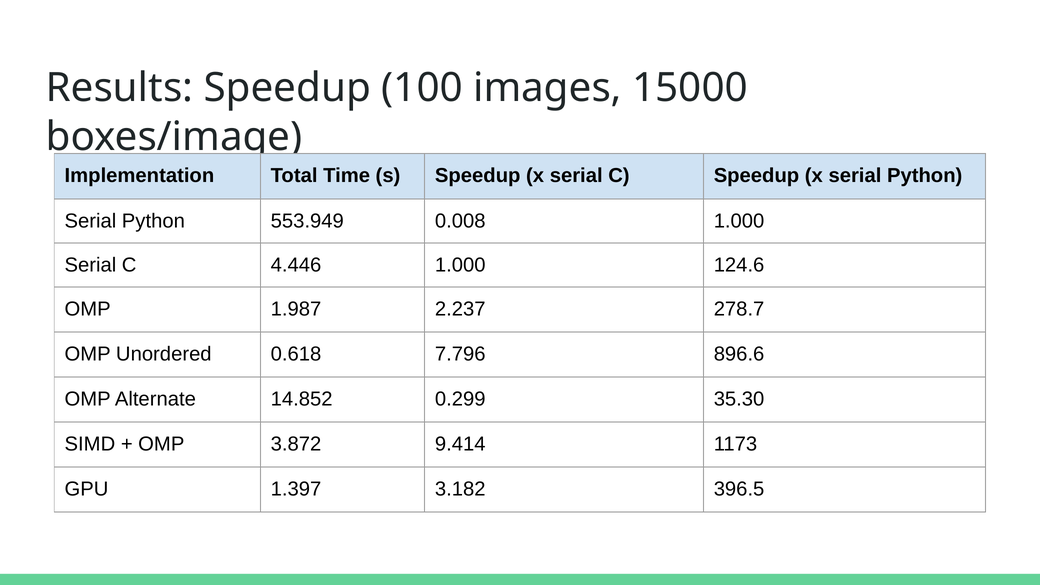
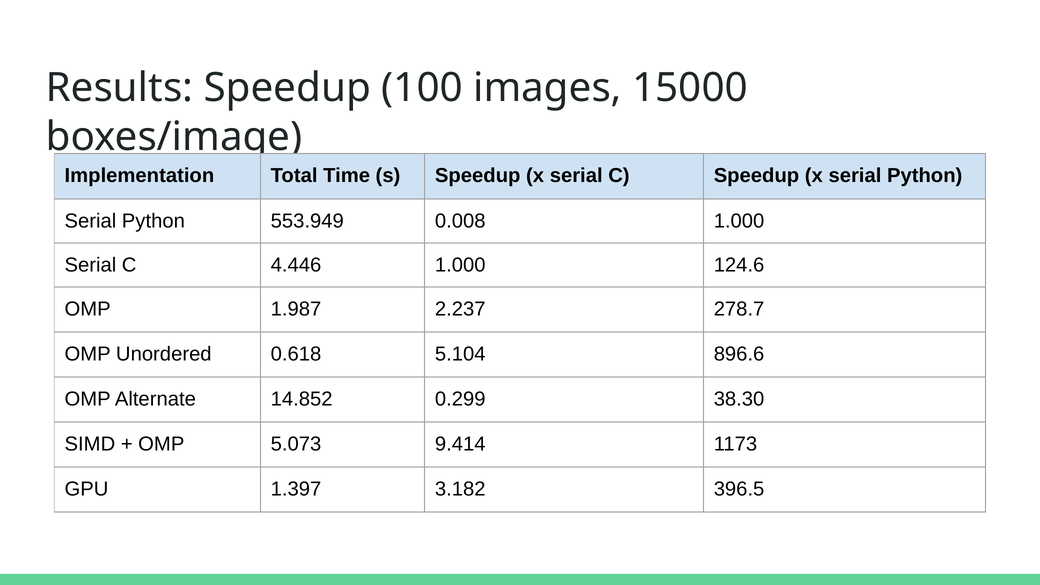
7.796: 7.796 -> 5.104 (460, 354)
35.30: 35.30 -> 38.30 (739, 399)
3.872: 3.872 -> 5.073 (296, 444)
